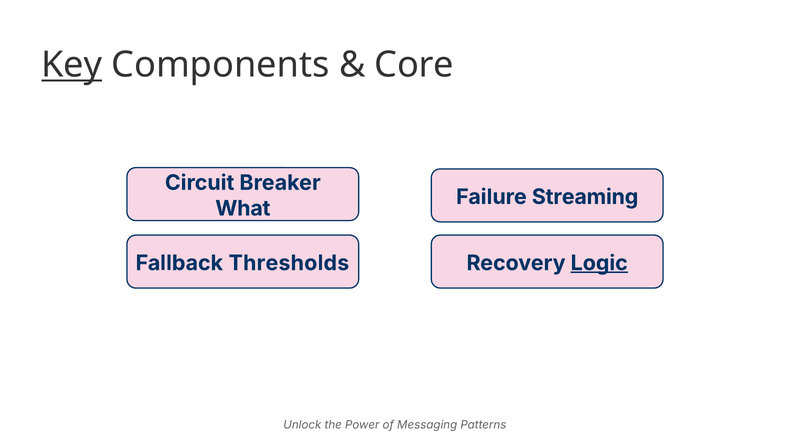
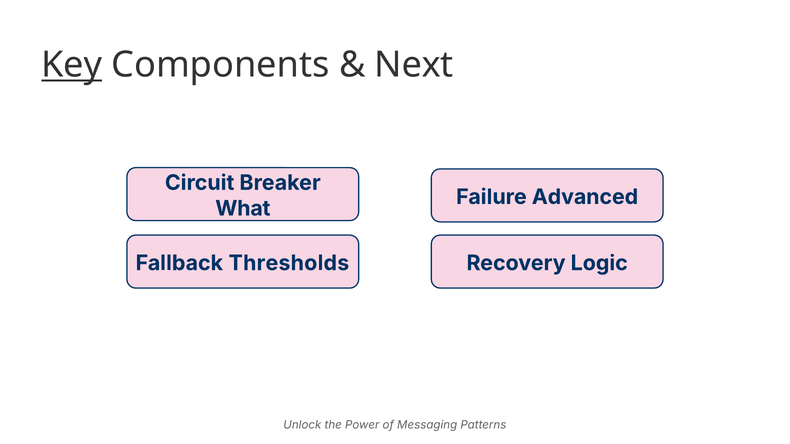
Core: Core -> Next (414, 65)
Streaming: Streaming -> Advanced (585, 197)
Logic underline: present -> none (599, 263)
